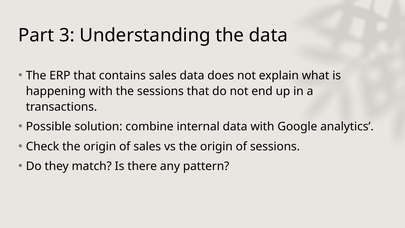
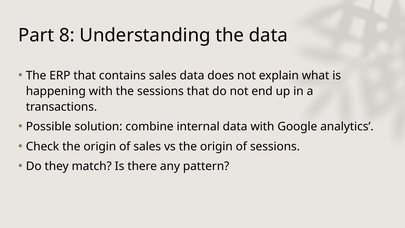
3: 3 -> 8 (67, 35)
